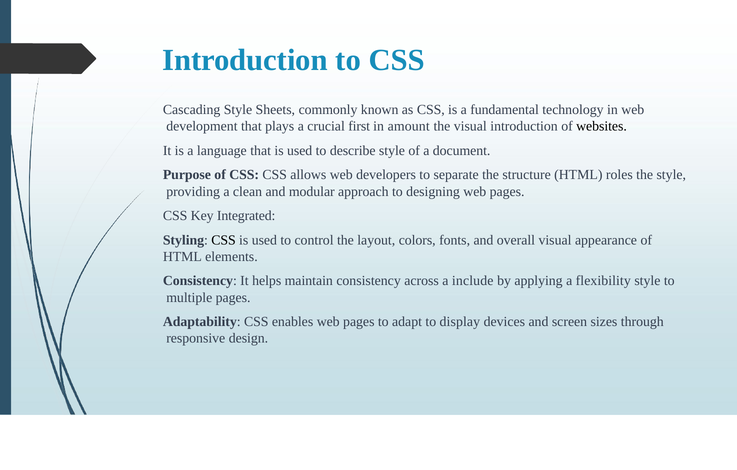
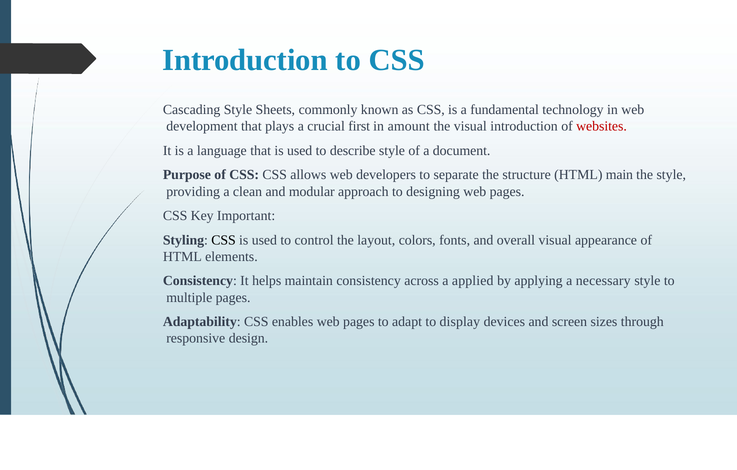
websites colour: black -> red (602, 126)
roles: roles -> main (619, 175)
Integrated: Integrated -> Important (246, 216)
include: include -> applied (473, 281)
flexibility: flexibility -> necessary (603, 281)
